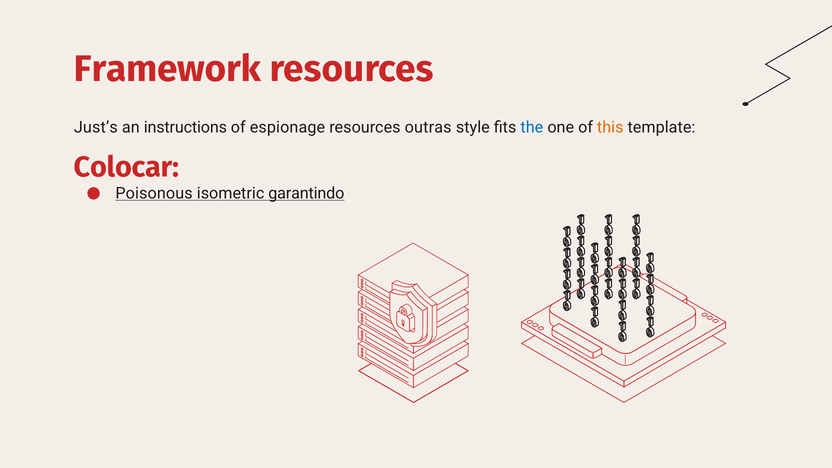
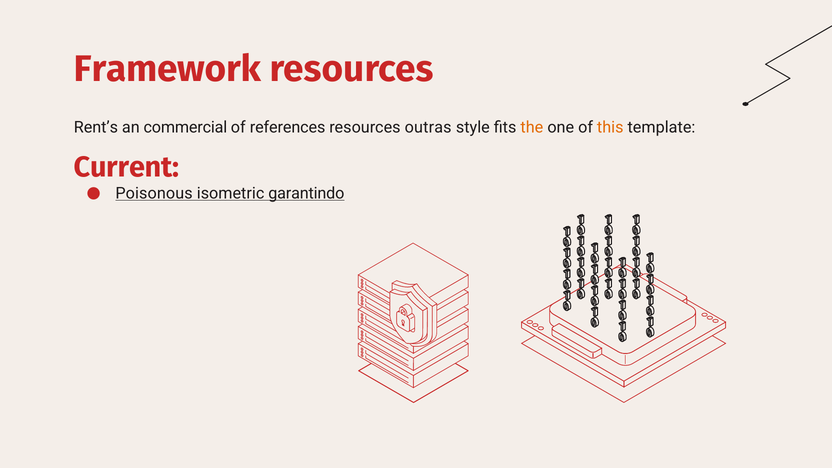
Just’s: Just’s -> Rent’s (96, 128)
instructions: instructions -> commercial (185, 128)
espionage: espionage -> references (288, 128)
the colour: blue -> orange (532, 128)
Colocar: Colocar -> Current (126, 167)
